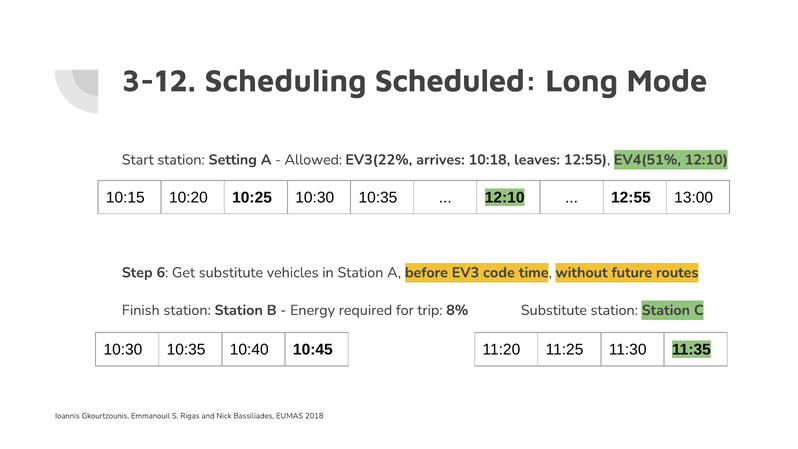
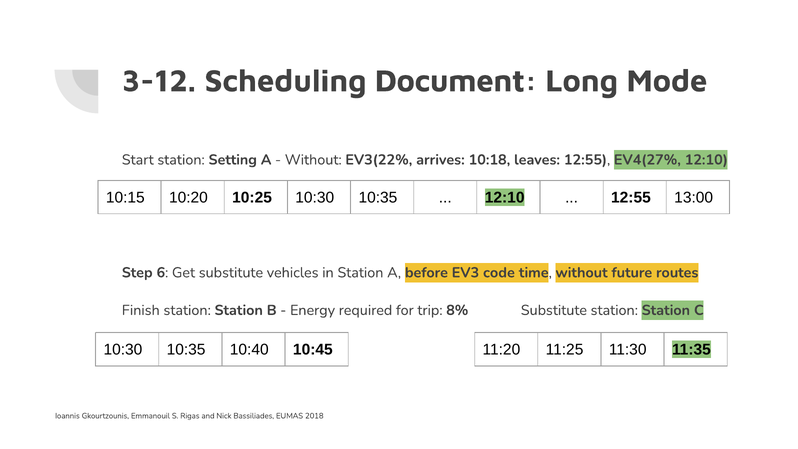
Scheduled: Scheduled -> Document (456, 81)
Allowed: Allowed -> Without (313, 160)
EV4(51%: EV4(51% -> EV4(27% (647, 160)
